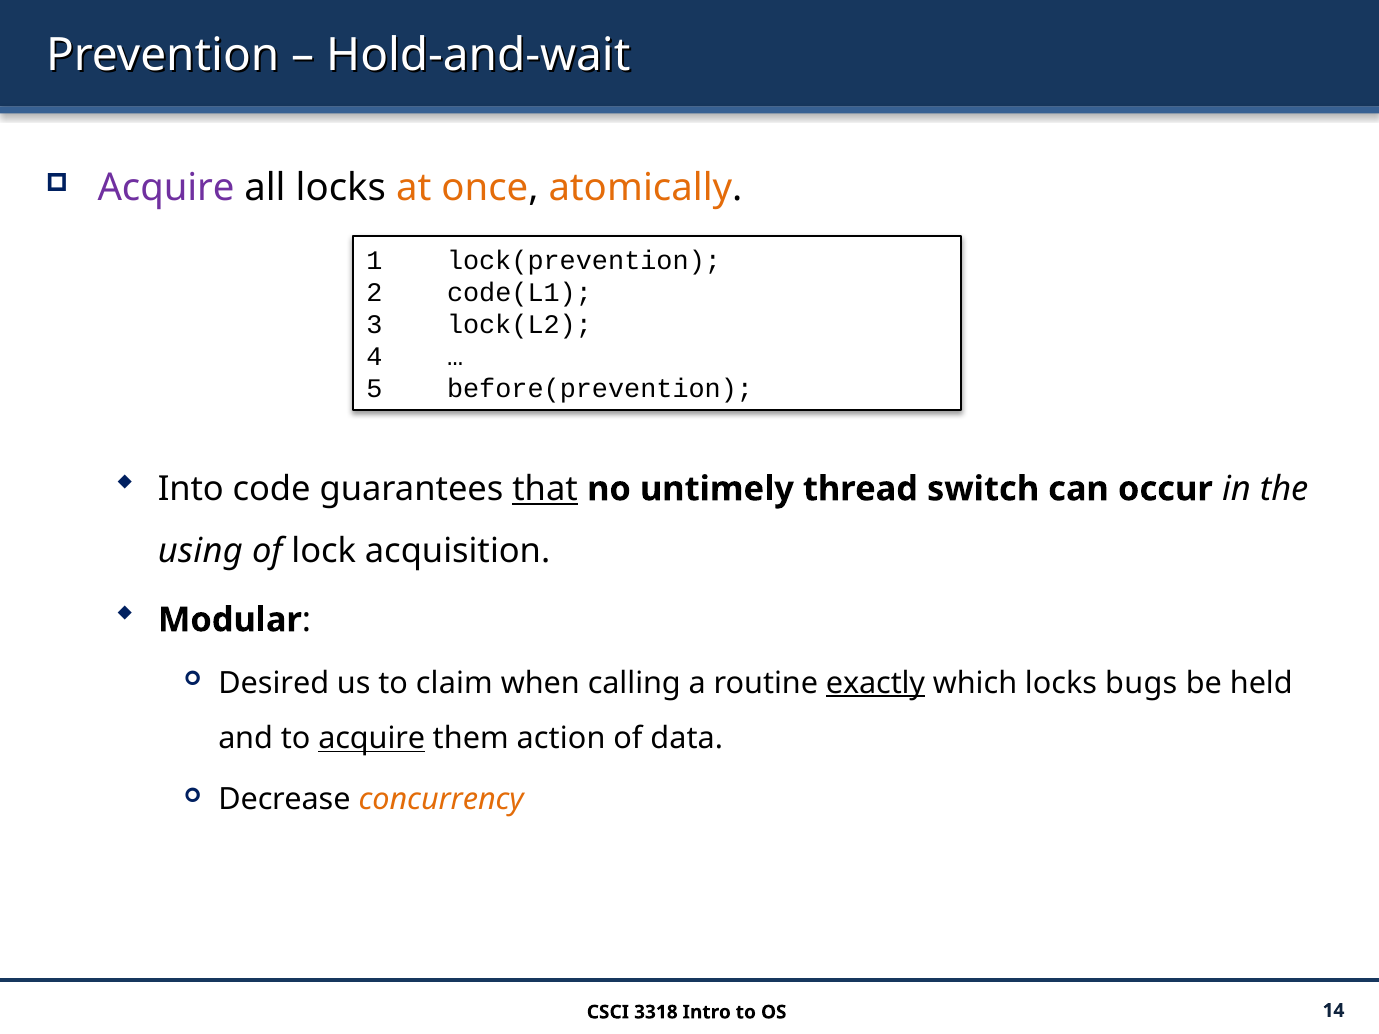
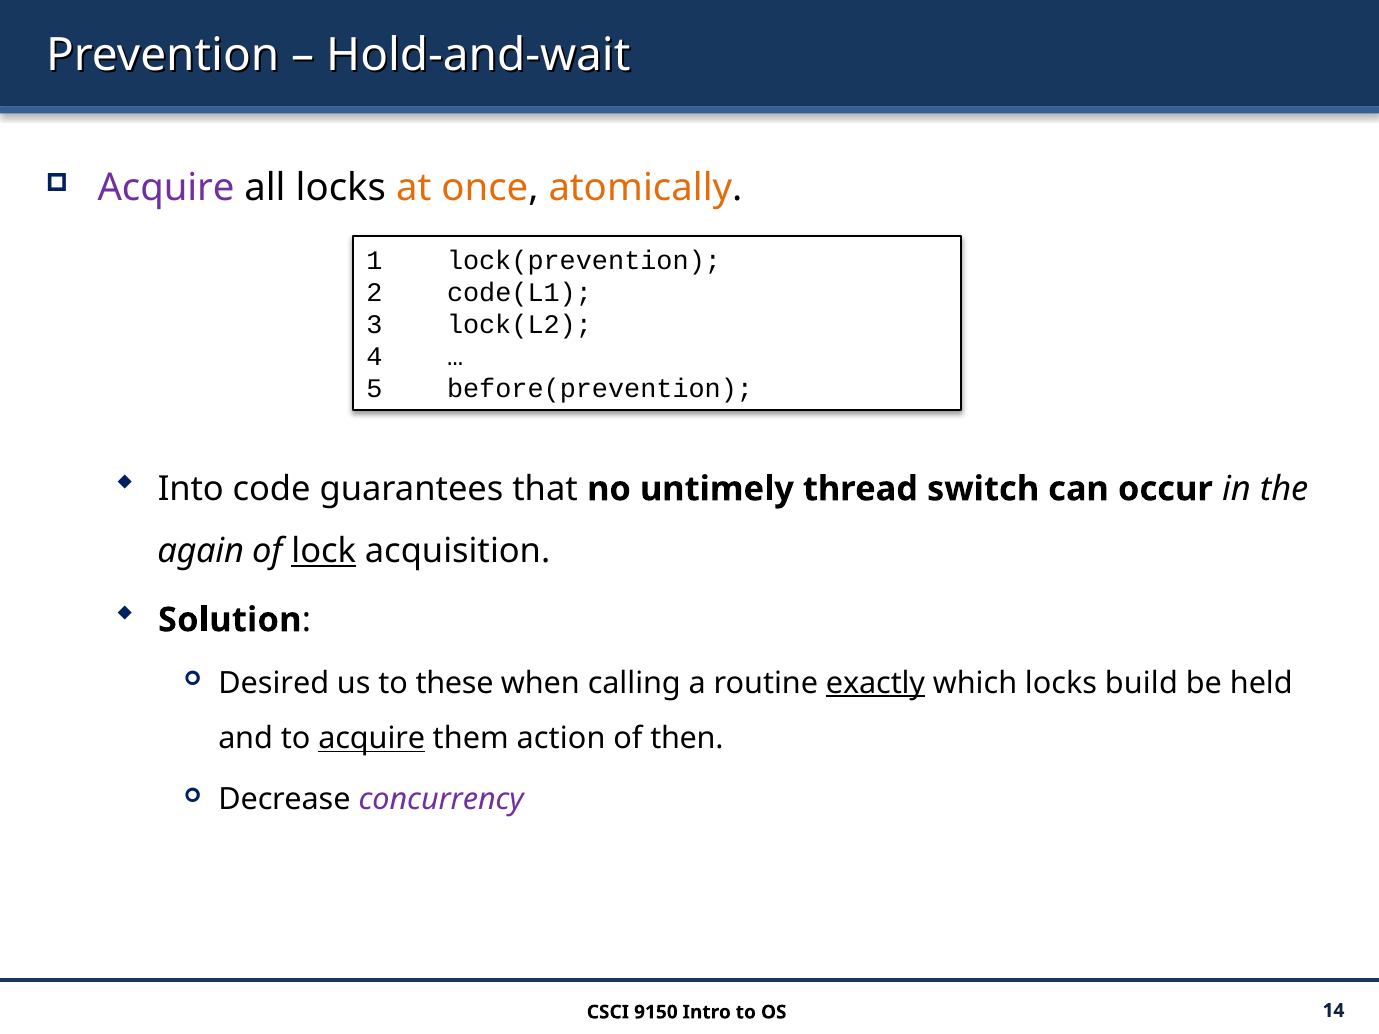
that underline: present -> none (545, 489)
using: using -> again (201, 551)
lock underline: none -> present (324, 551)
Modular: Modular -> Solution (230, 620)
claim: claim -> these (455, 683)
bugs: bugs -> build (1141, 683)
data: data -> then (687, 738)
concurrency colour: orange -> purple (441, 800)
3318: 3318 -> 9150 (656, 1012)
